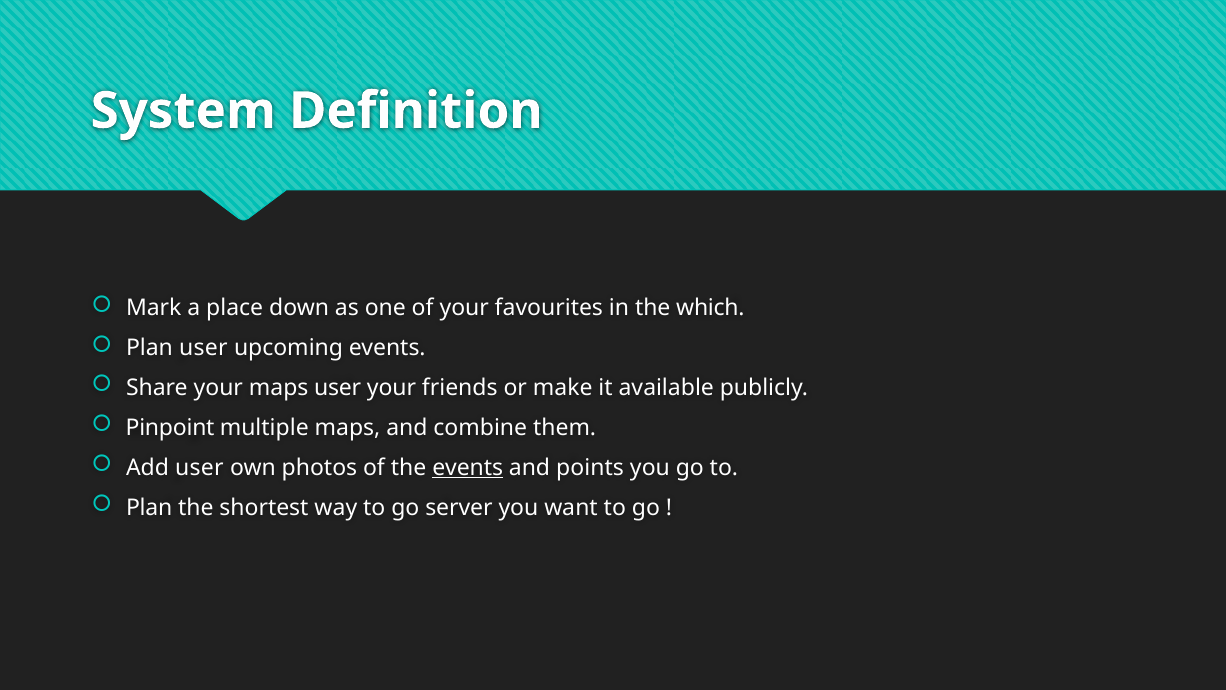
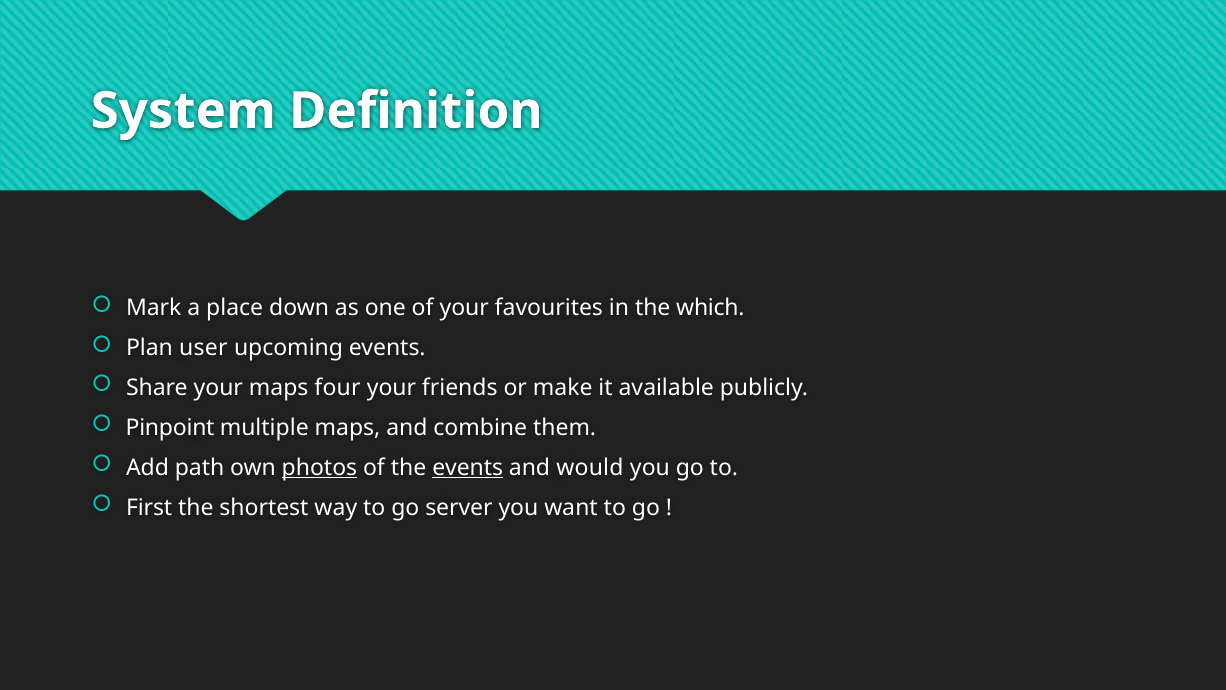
maps user: user -> four (337, 388)
Add user: user -> path (200, 468)
photos underline: none -> present (319, 468)
points: points -> would (590, 468)
Plan: Plan -> First (149, 508)
